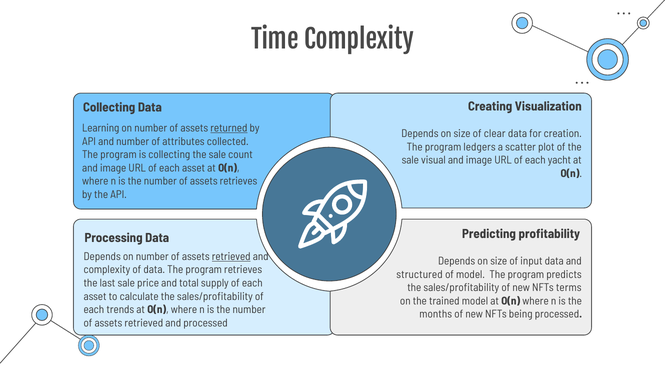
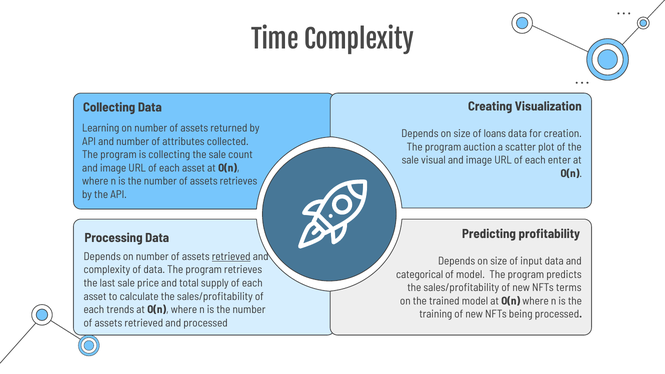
returned underline: present -> none (229, 128)
clear: clear -> loans (495, 134)
ledgers: ledgers -> auction (480, 147)
yacht: yacht -> enter (559, 160)
structured: structured -> categorical (420, 274)
months: months -> training (436, 314)
